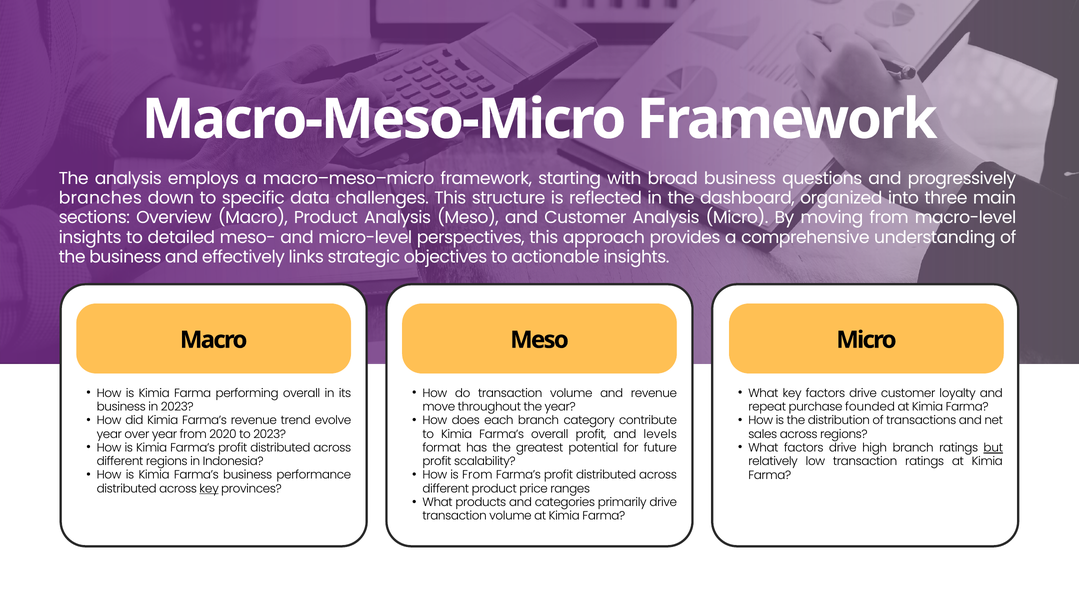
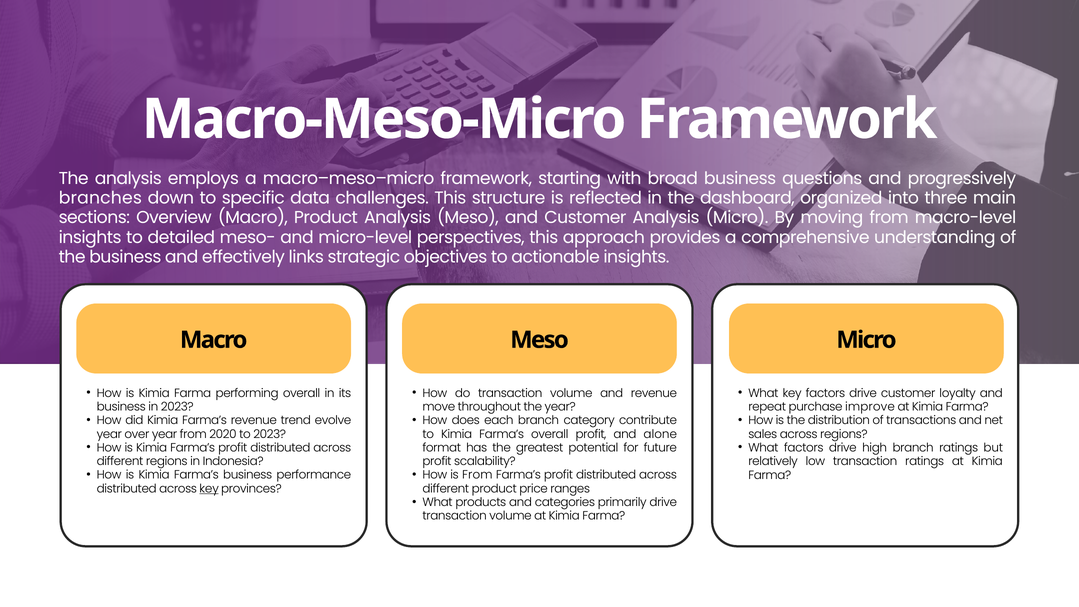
founded: founded -> improve (870, 407)
levels: levels -> alone (660, 434)
but underline: present -> none (993, 448)
